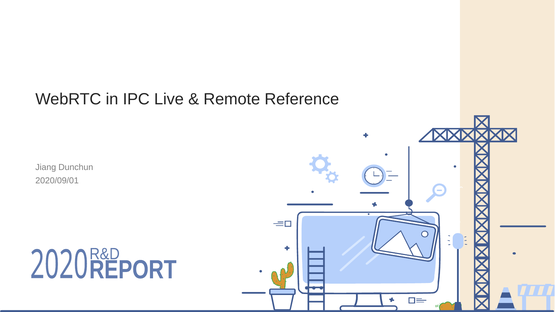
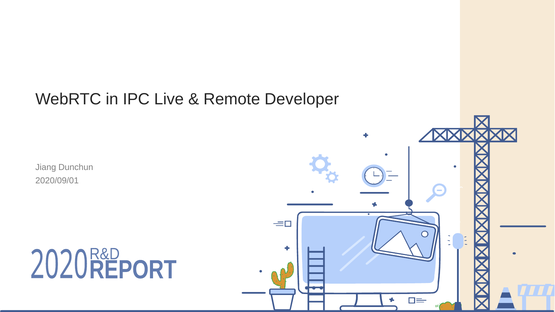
Reference: Reference -> Developer (302, 99)
